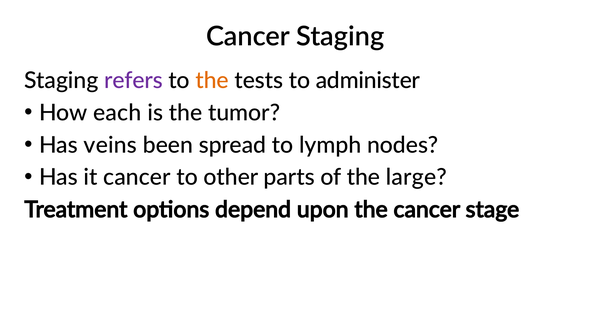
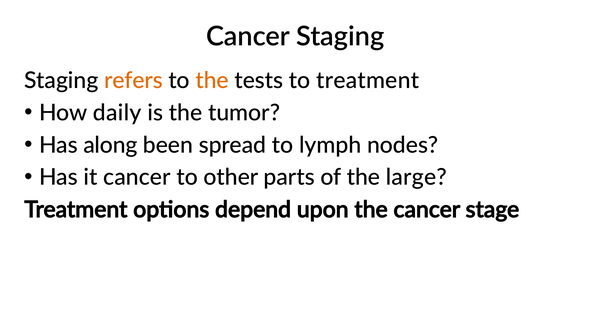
refers colour: purple -> orange (134, 81)
to administer: administer -> treatment (368, 81)
each: each -> daily (117, 113)
veins: veins -> along (110, 145)
